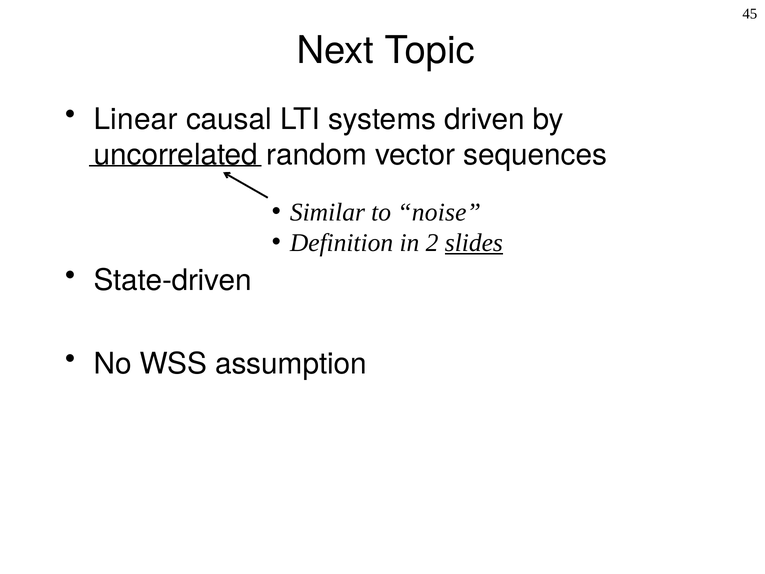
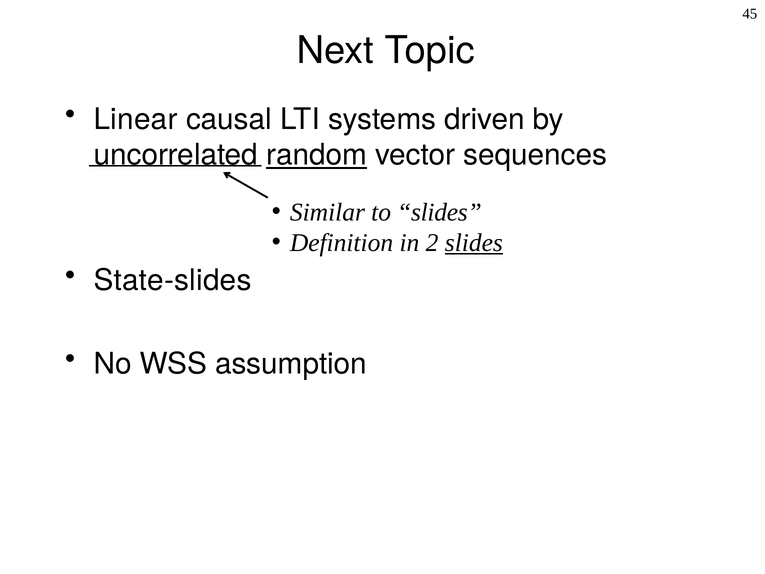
random underline: none -> present (317, 155)
to noise: noise -> slides (439, 212)
State-driven: State-driven -> State-slides (173, 280)
